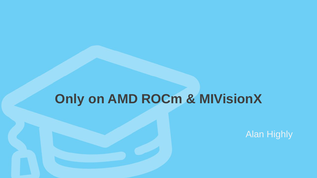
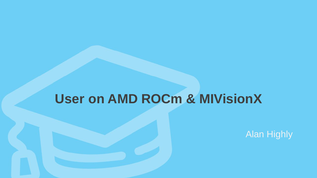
Only: Only -> User (70, 99)
